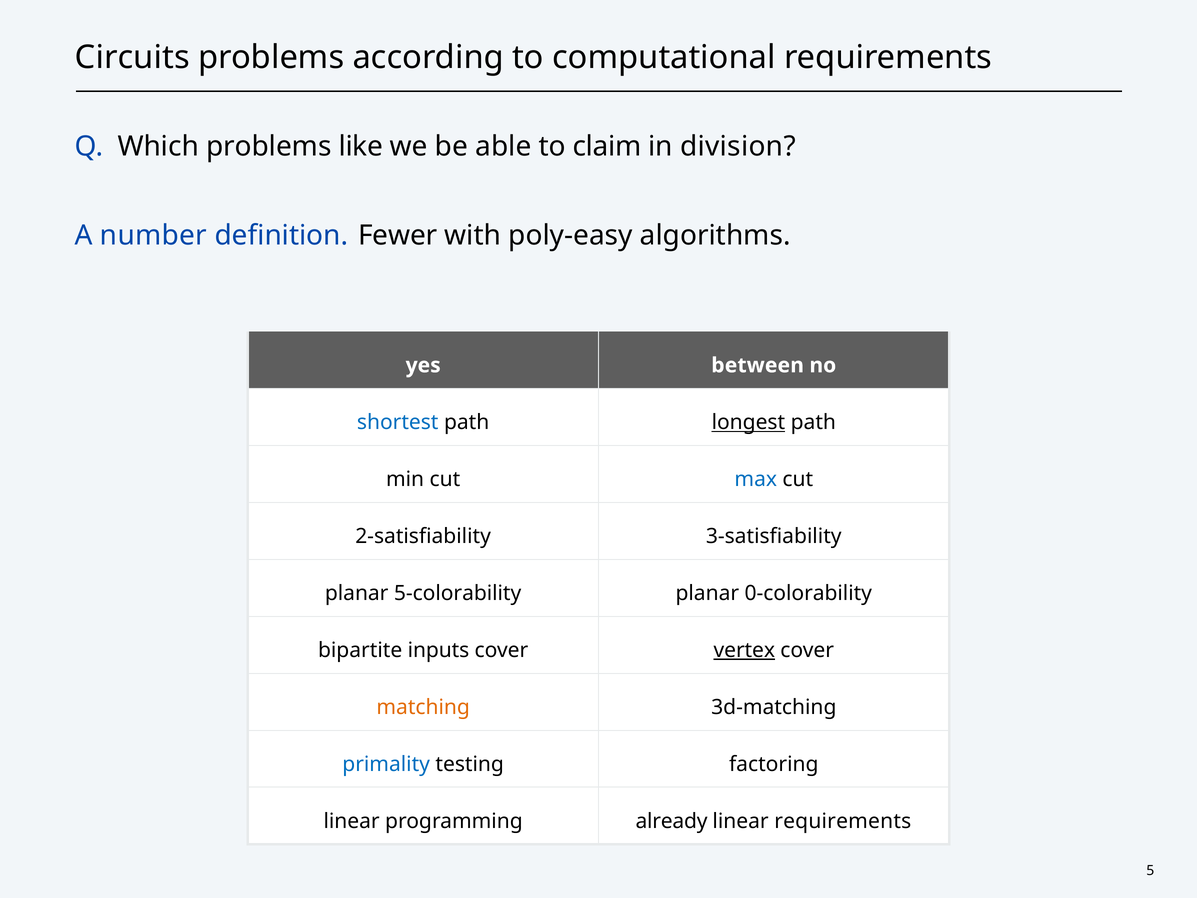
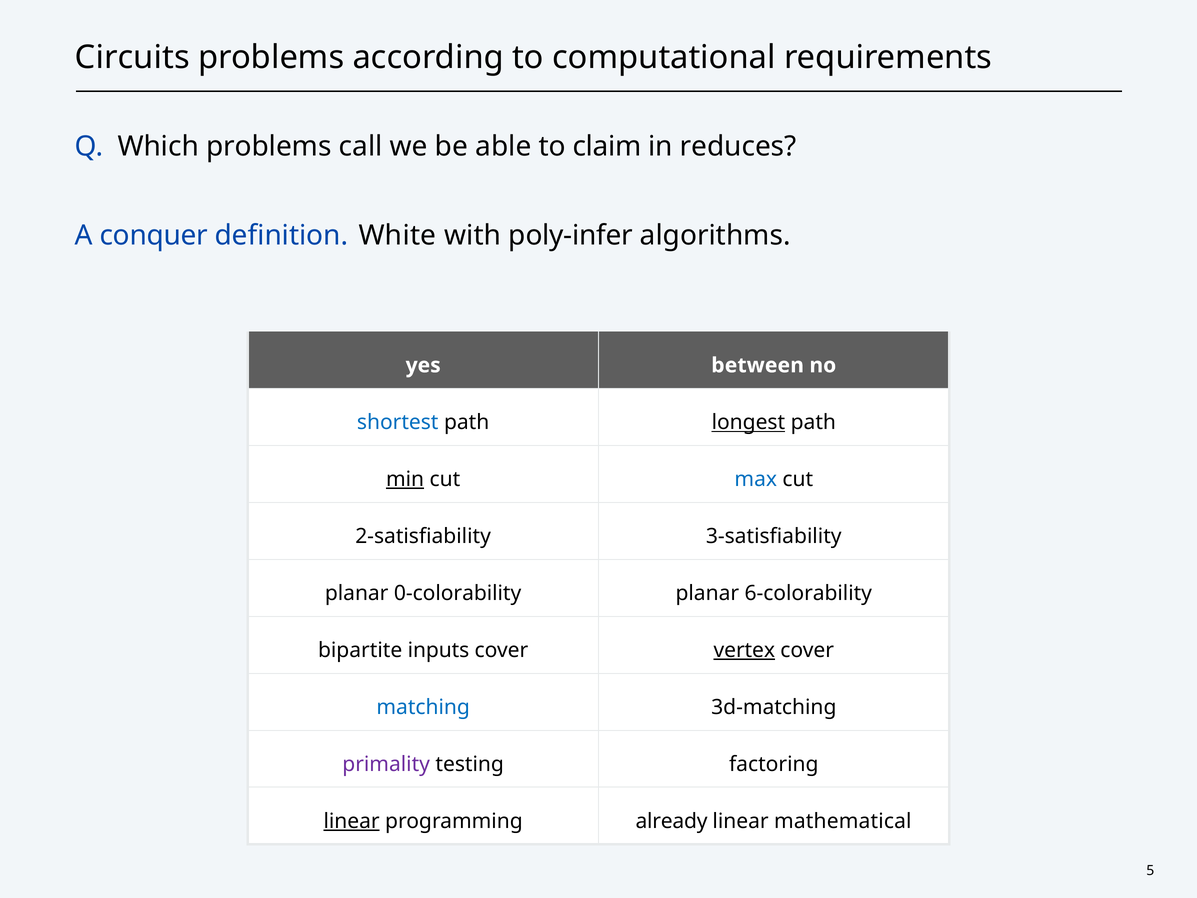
like: like -> call (361, 146)
division: division -> reduces (738, 146)
number: number -> conquer (154, 235)
Fewer: Fewer -> White (397, 235)
poly-easy: poly-easy -> poly-infer (571, 235)
min underline: none -> present (405, 479)
5-colorability: 5-colorability -> 0-colorability (458, 593)
0-colorability: 0-colorability -> 6-colorability (808, 593)
matching colour: orange -> blue (423, 707)
primality colour: blue -> purple (386, 764)
linear underline: none -> present (352, 821)
linear requirements: requirements -> mathematical (843, 821)
